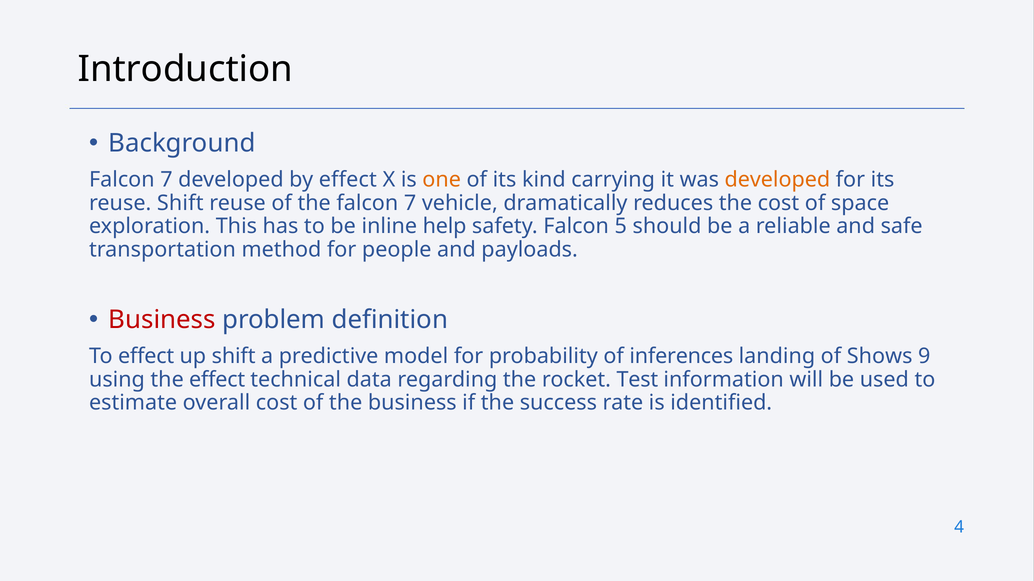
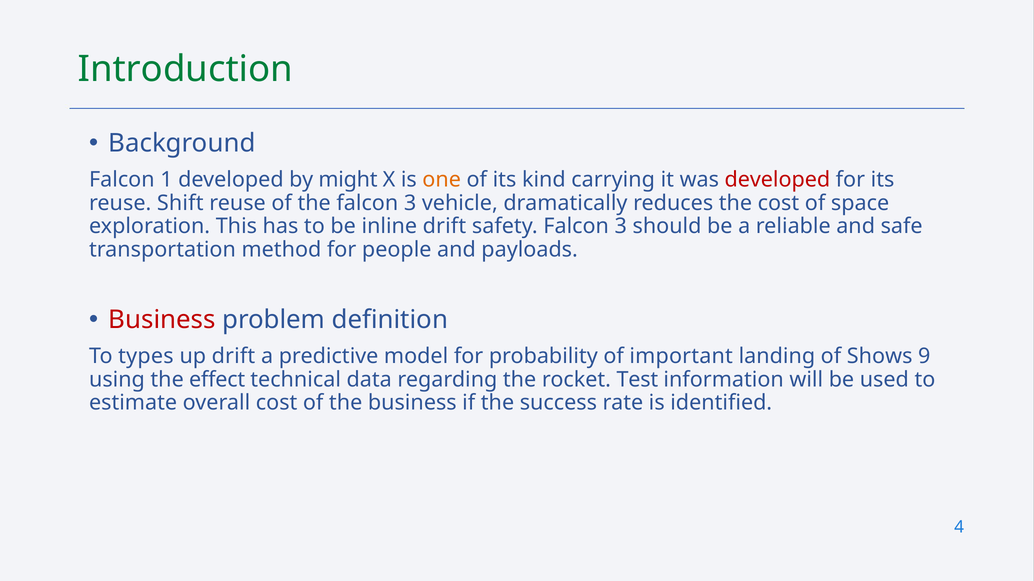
Introduction colour: black -> green (185, 69)
7: 7 -> 1 (166, 180)
by effect: effect -> might (348, 180)
developed colour: orange -> red (777, 180)
the falcon 7: 7 -> 3 (410, 203)
inline help: help -> drift (444, 227)
safety Falcon 5: 5 -> 3 (621, 227)
To effect: effect -> types (146, 357)
up shift: shift -> drift (233, 357)
inferences: inferences -> important (681, 357)
